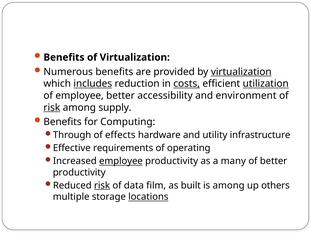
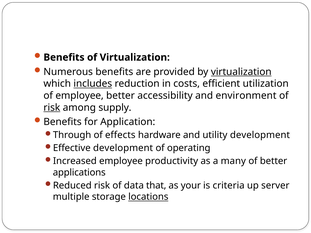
costs underline: present -> none (187, 84)
utilization underline: present -> none (266, 84)
Computing: Computing -> Application (128, 122)
utility infrastructure: infrastructure -> development (260, 135)
Effective requirements: requirements -> development (123, 148)
employee underline: present -> none (121, 161)
productivity: productivity -> applications (79, 173)
risk underline: present -> none (102, 186)
film: film -> that (156, 186)
built: built -> your (191, 186)
is among: among -> criteria (229, 186)
others: others -> server (275, 186)
